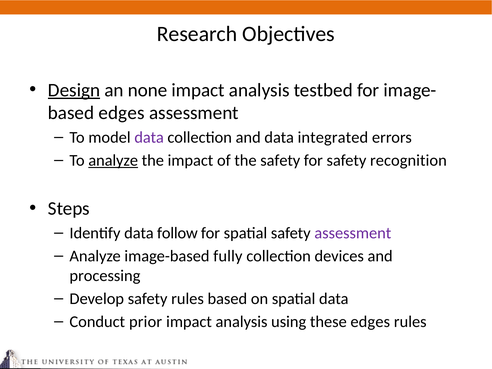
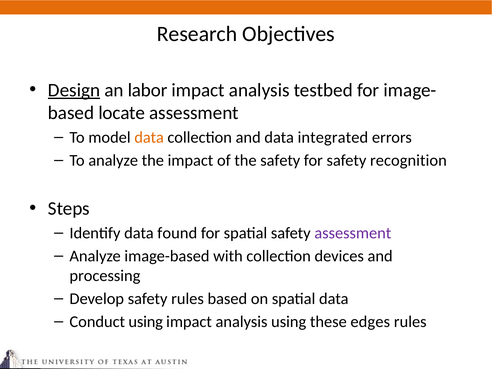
none: none -> labor (148, 90)
based edges: edges -> locate (122, 113)
data colour: purple -> orange (149, 137)
analyze underline: present -> none (113, 160)
follow: follow -> found (177, 233)
fully: fully -> with (228, 256)
Conduct prior: prior -> using (146, 322)
